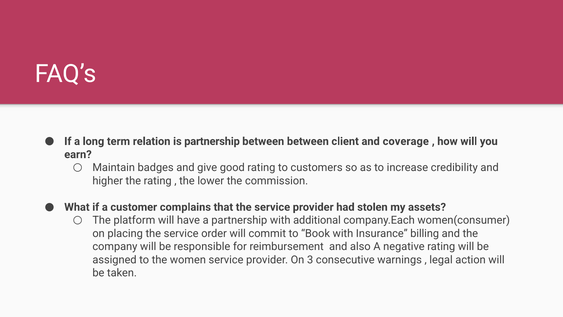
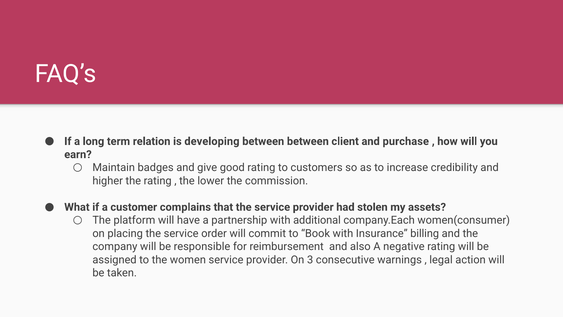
is partnership: partnership -> developing (212, 141)
coverage: coverage -> purchase (406, 141)
